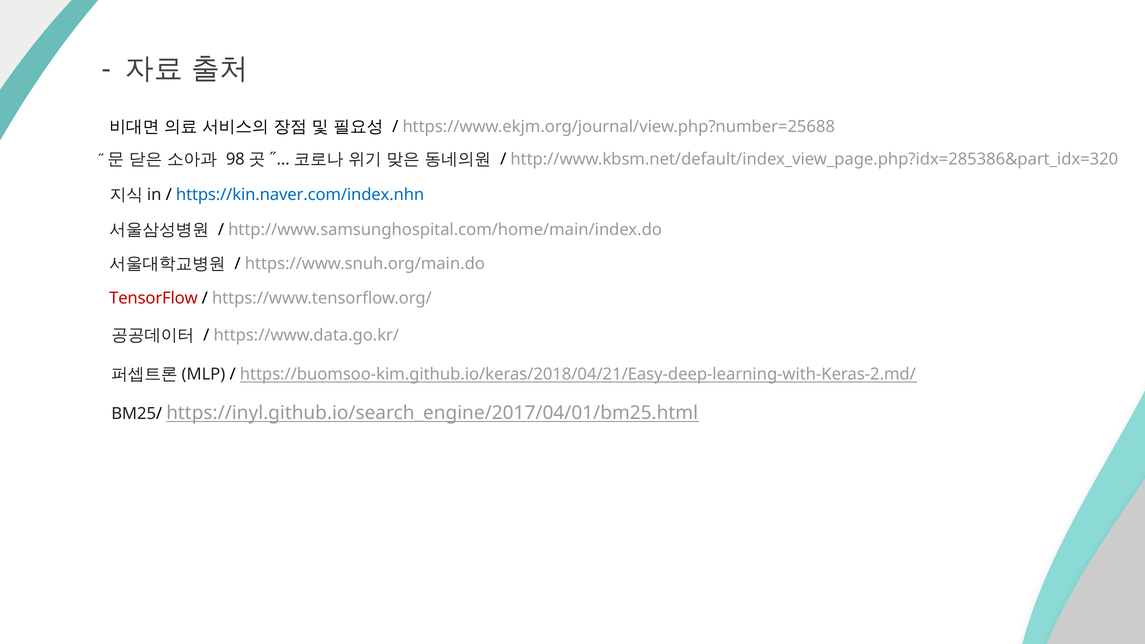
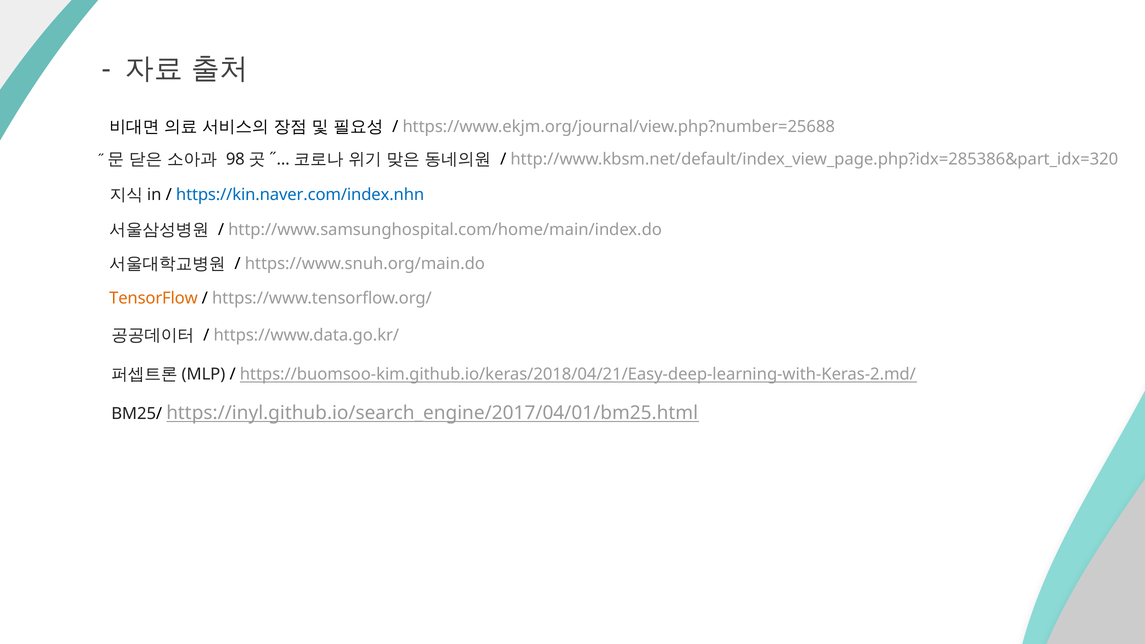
TensorFlow colour: red -> orange (153, 298)
